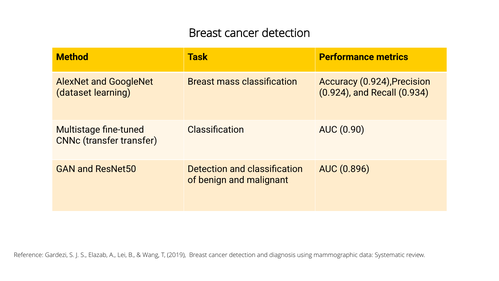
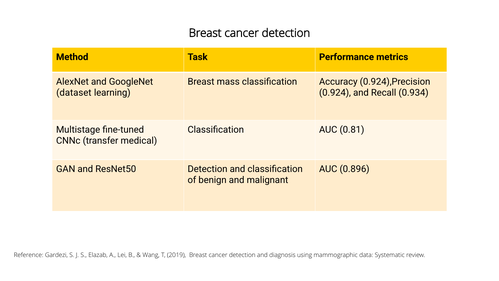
0.90: 0.90 -> 0.81 (352, 130)
transfer transfer: transfer -> medical (139, 141)
